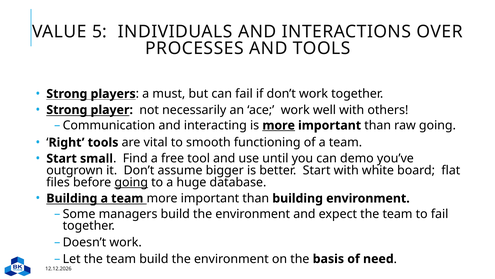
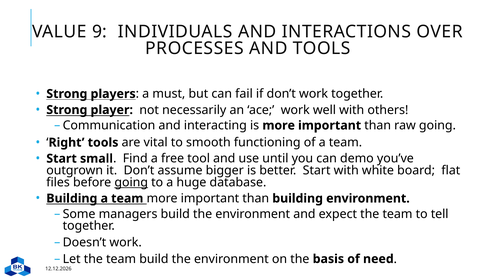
5: 5 -> 9 (100, 32)
more underline: present -> none (279, 125)
to fail: fail -> tell (440, 214)
